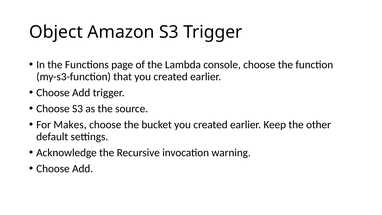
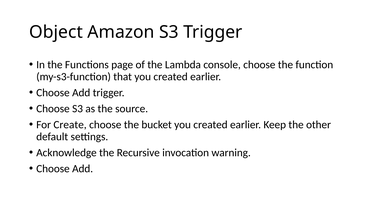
Makes: Makes -> Create (70, 125)
